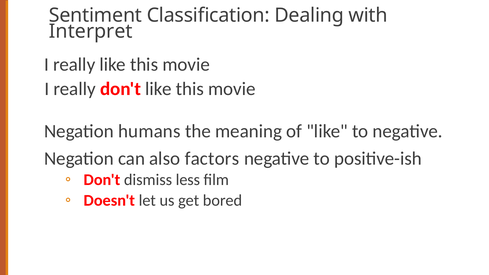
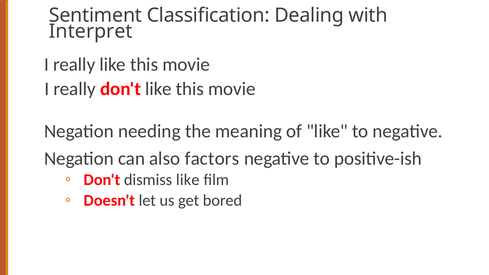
humans: humans -> needing (149, 131)
dismiss less: less -> like (188, 180)
